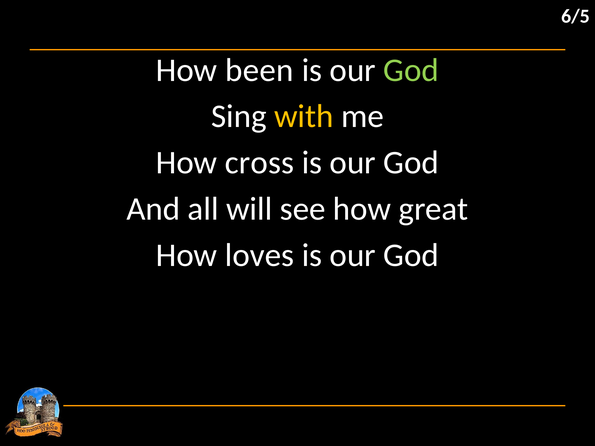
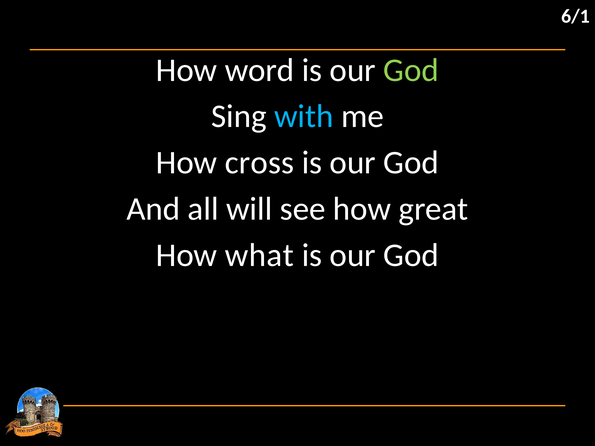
6/5: 6/5 -> 6/1 (575, 16)
been: been -> word (260, 70)
with colour: yellow -> light blue (304, 116)
loves: loves -> what (259, 255)
